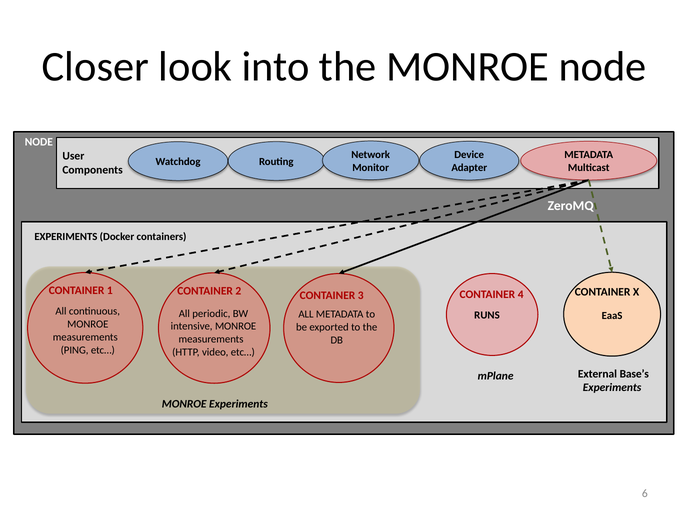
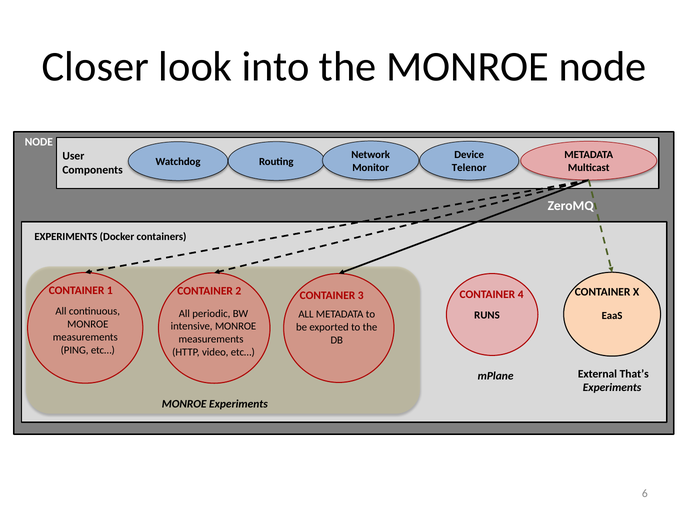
Adapter: Adapter -> Telenor (469, 168)
Base’s: Base’s -> That’s (634, 374)
